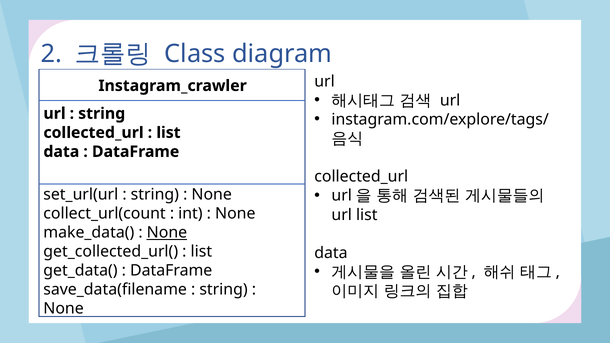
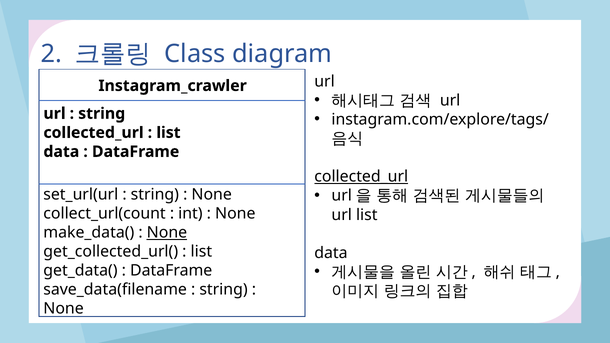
collected_url underline: none -> present (361, 177)
